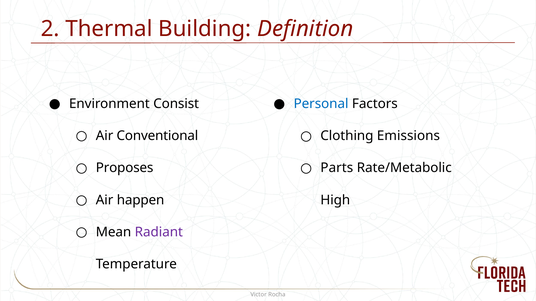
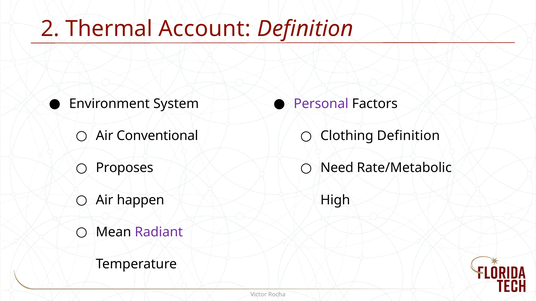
Building: Building -> Account (205, 29)
Consist: Consist -> System (176, 104)
Personal colour: blue -> purple (321, 104)
Clothing Emissions: Emissions -> Definition (408, 136)
Parts: Parts -> Need (337, 168)
